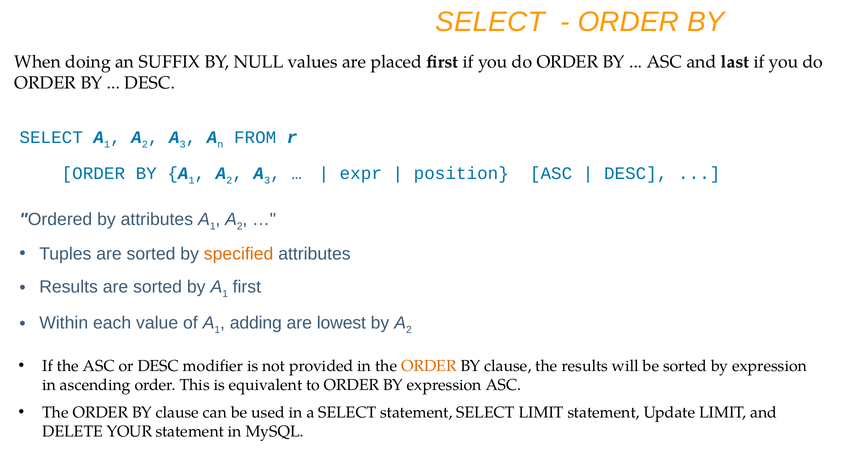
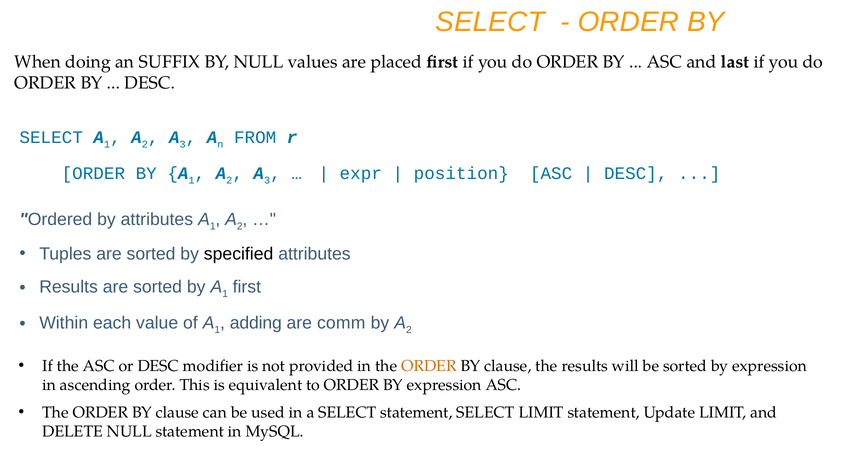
specified colour: orange -> black (239, 254)
lowest: lowest -> comm (341, 323)
DELETE YOUR: YOUR -> NULL (129, 431)
